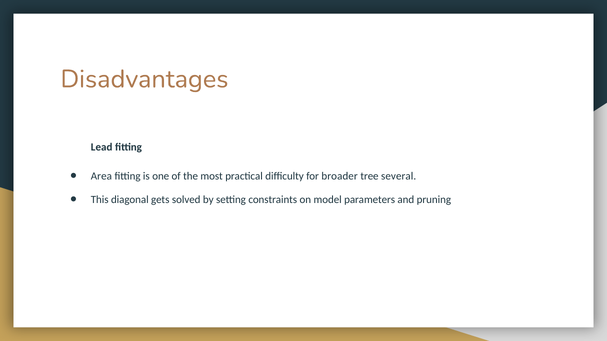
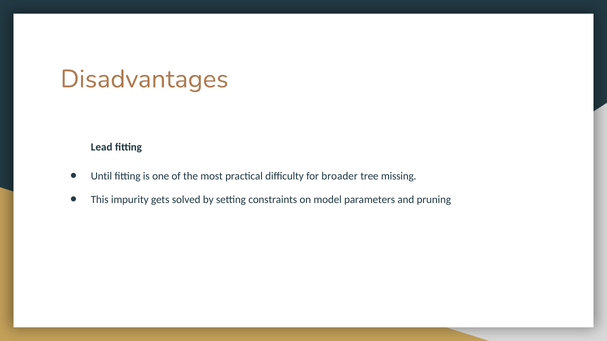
Area: Area -> Until (101, 176)
several: several -> missing (399, 176)
diagonal: diagonal -> impurity (130, 200)
